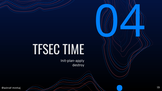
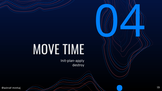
TFSEC: TFSEC -> MOVE (46, 50)
